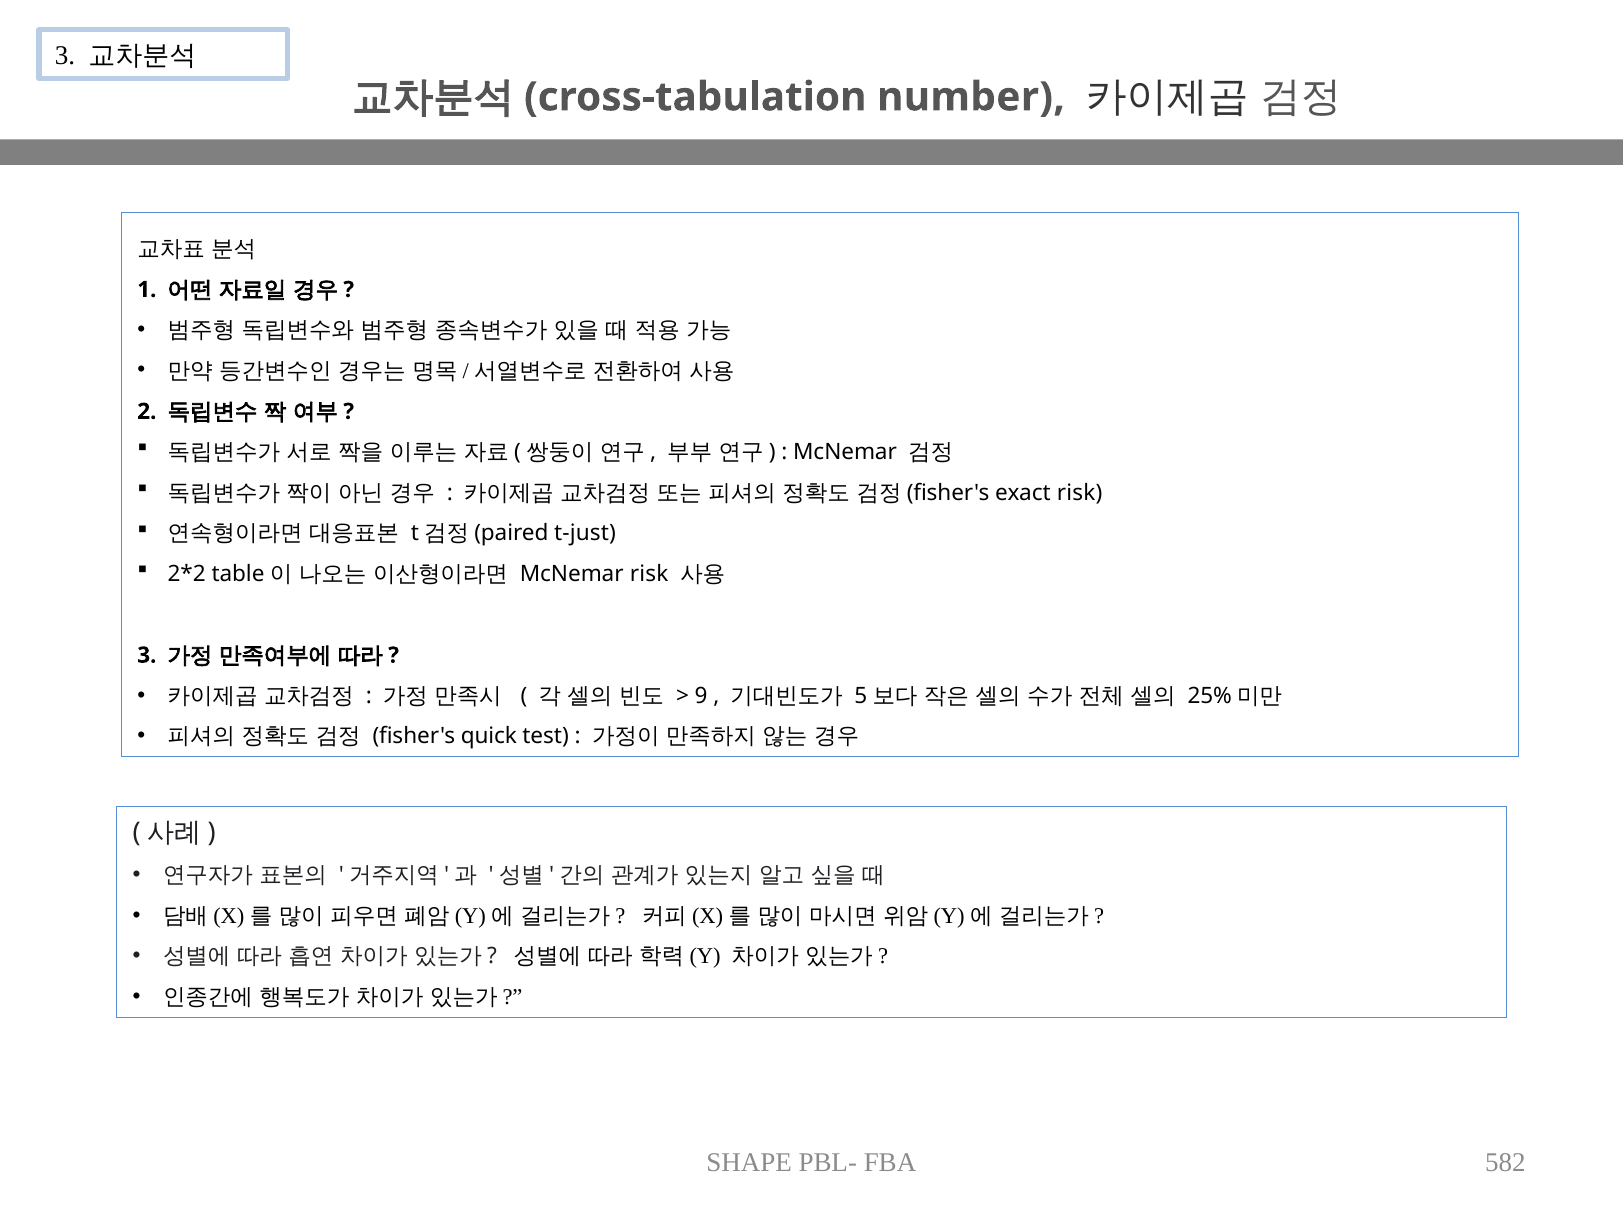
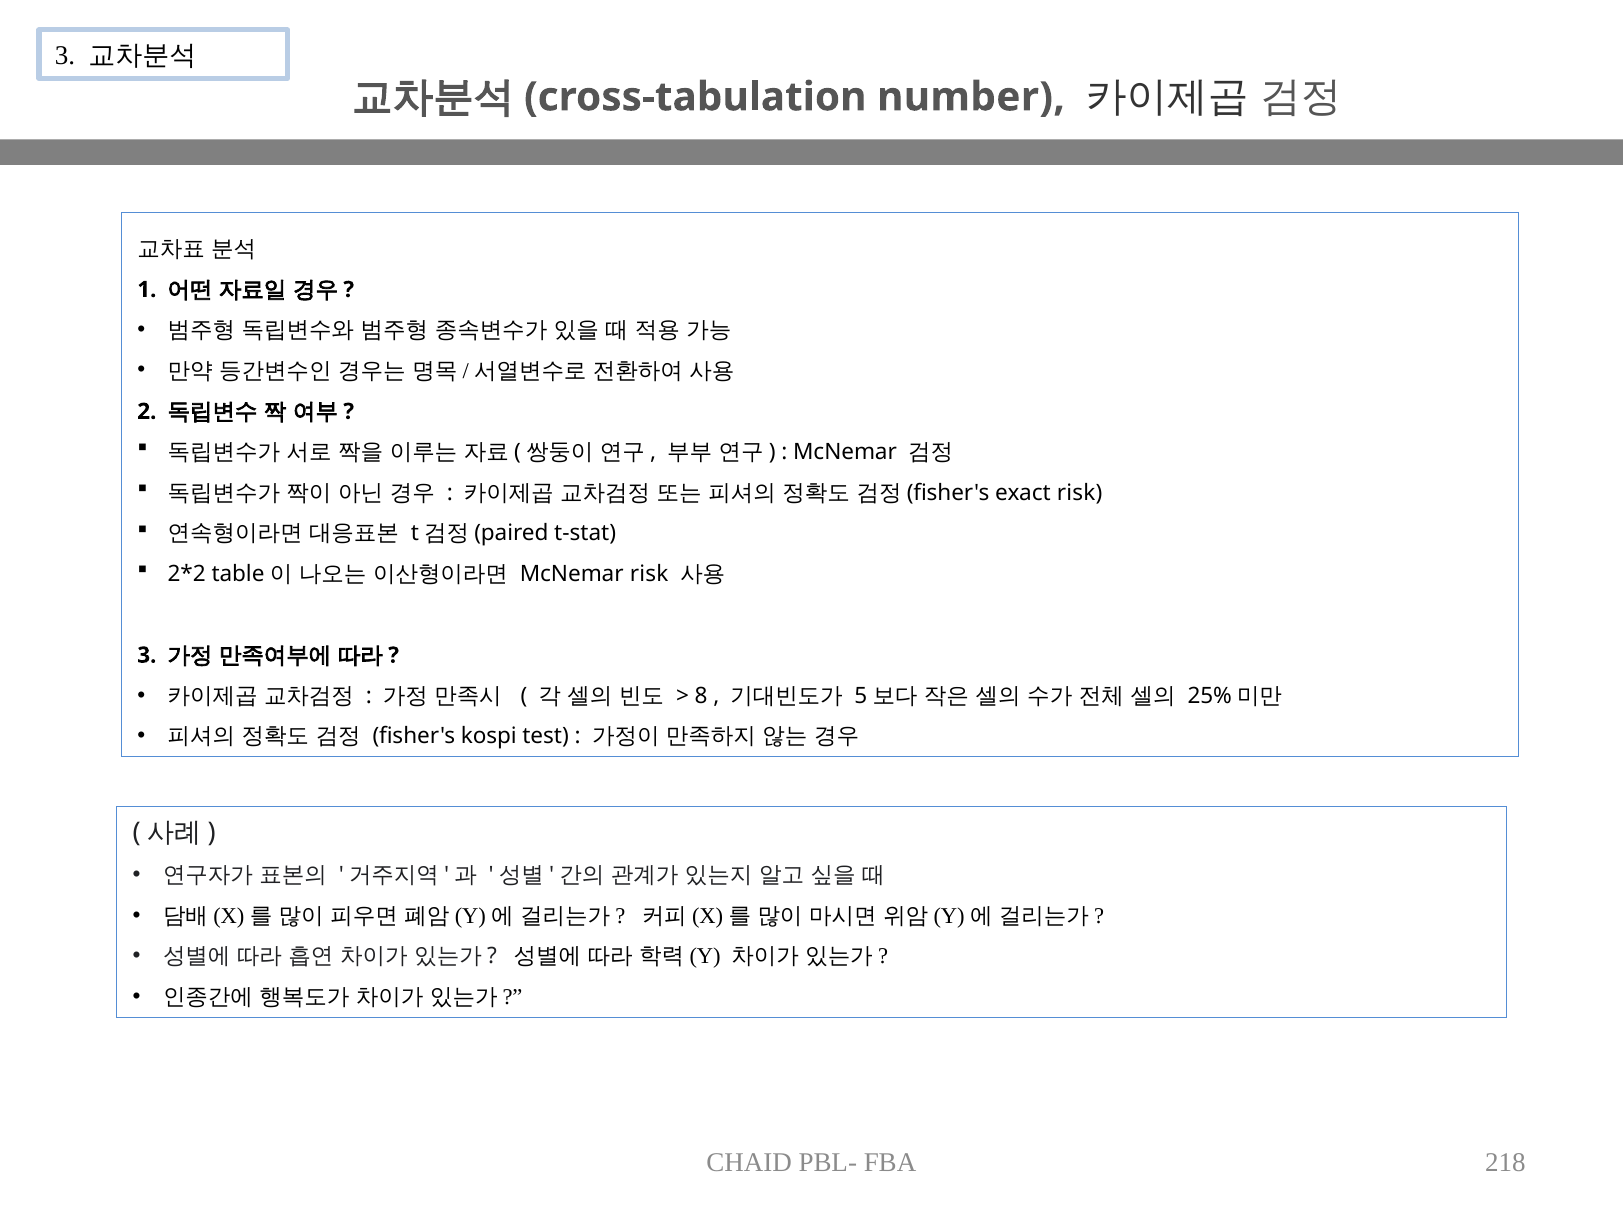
t-just: t-just -> t-stat (585, 533)
9: 9 -> 8 (701, 696)
quick: quick -> kospi (489, 737)
SHAPE: SHAPE -> CHAID (749, 1162)
582: 582 -> 218 (1505, 1162)
